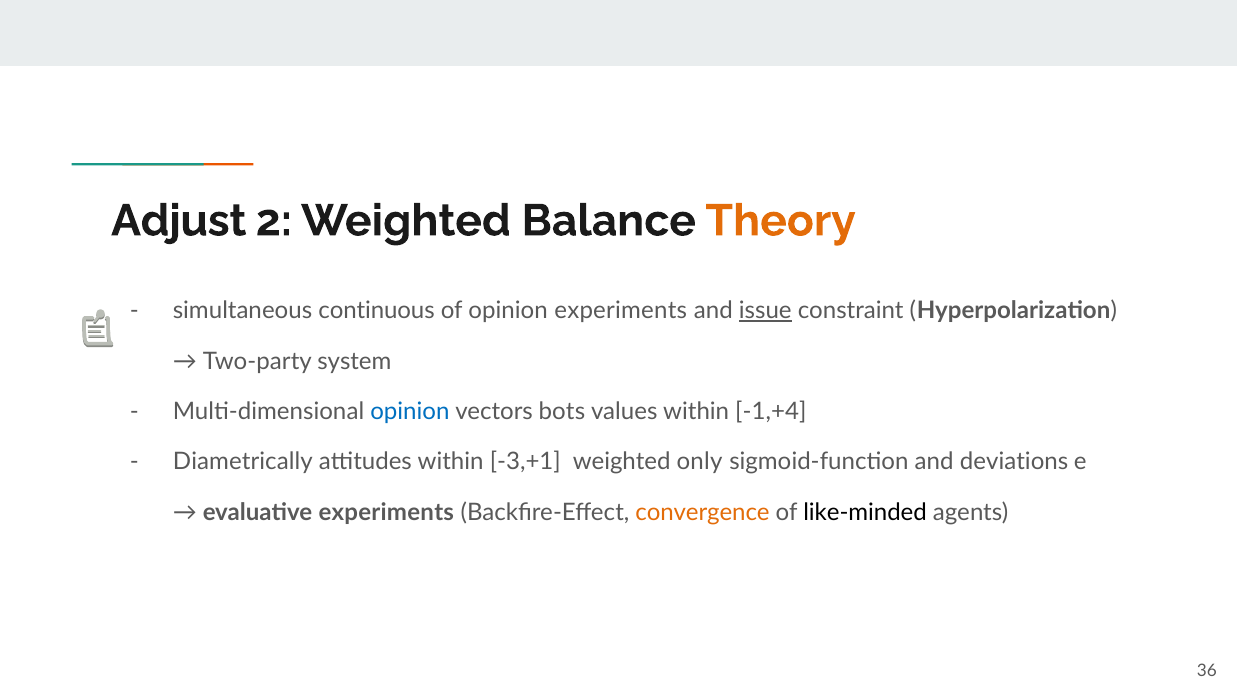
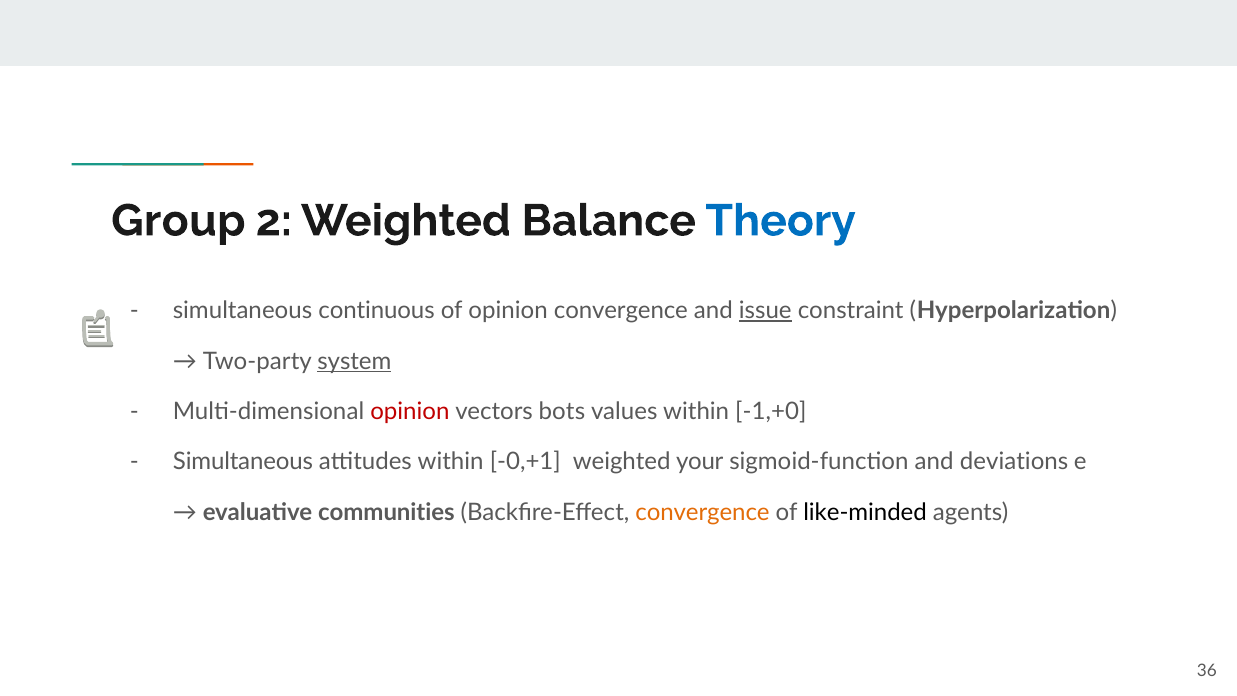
Adjust: Adjust -> Group (178, 221)
Theory colour: orange -> blue (781, 221)
opinion experiments: experiments -> convergence (621, 311)
system underline: none -> present (354, 361)
opinion colour: blue -> red (410, 411)
-1,+4: -1,+4 -> -1,+0 (771, 411)
Diametrically: Diametrically -> Simultaneous (243, 462)
-3,+1: -3,+1 -> -0,+1 (525, 462)
only: only -> your (700, 462)
evaluative experiments: experiments -> communities (386, 512)
